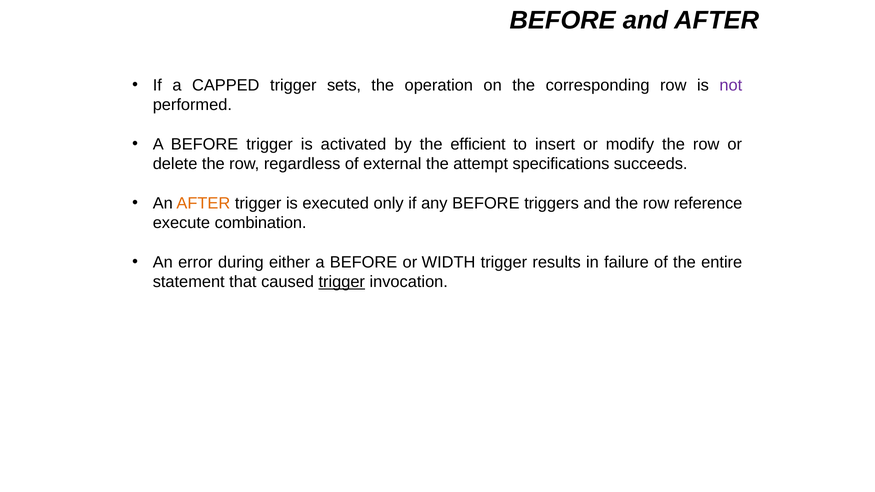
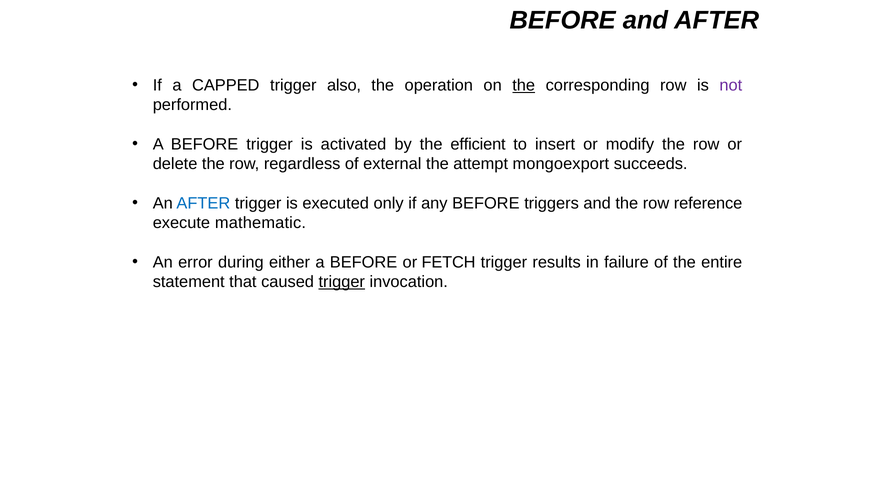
sets: sets -> also (344, 85)
the underline: none -> present (524, 85)
specifications: specifications -> mongoexport (561, 164)
AFTER colour: orange -> blue (203, 203)
combination: combination -> mathematic (260, 223)
WIDTH: WIDTH -> FETCH (449, 263)
